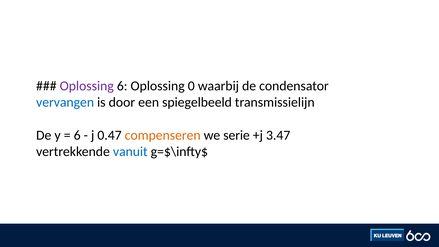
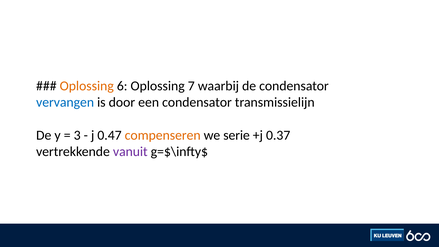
Oplossing colour: purple -> orange (87, 86)
0: 0 -> 7 (191, 86)
een spiegelbeeld: spiegelbeeld -> condensator (197, 102)
6: 6 -> 3 (77, 135)
3.47: 3.47 -> 0.37 (278, 135)
vanuit colour: blue -> purple (130, 152)
